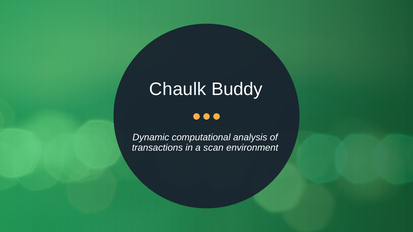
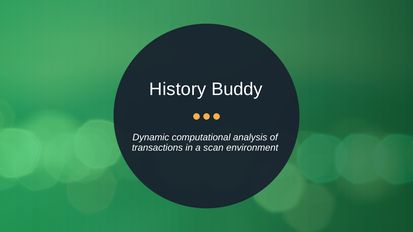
Chaulk: Chaulk -> History (178, 89)
